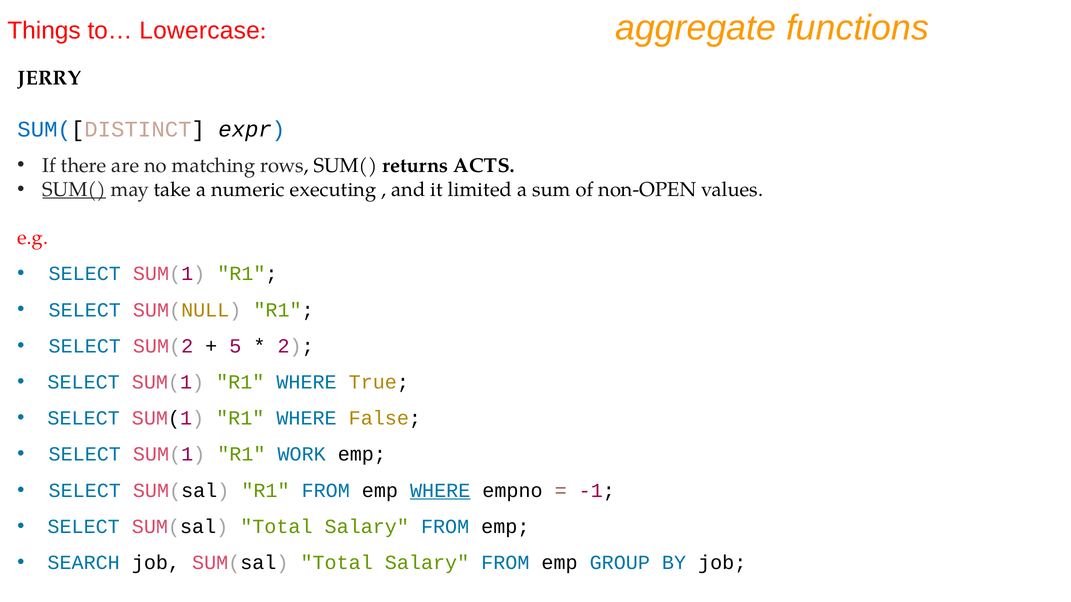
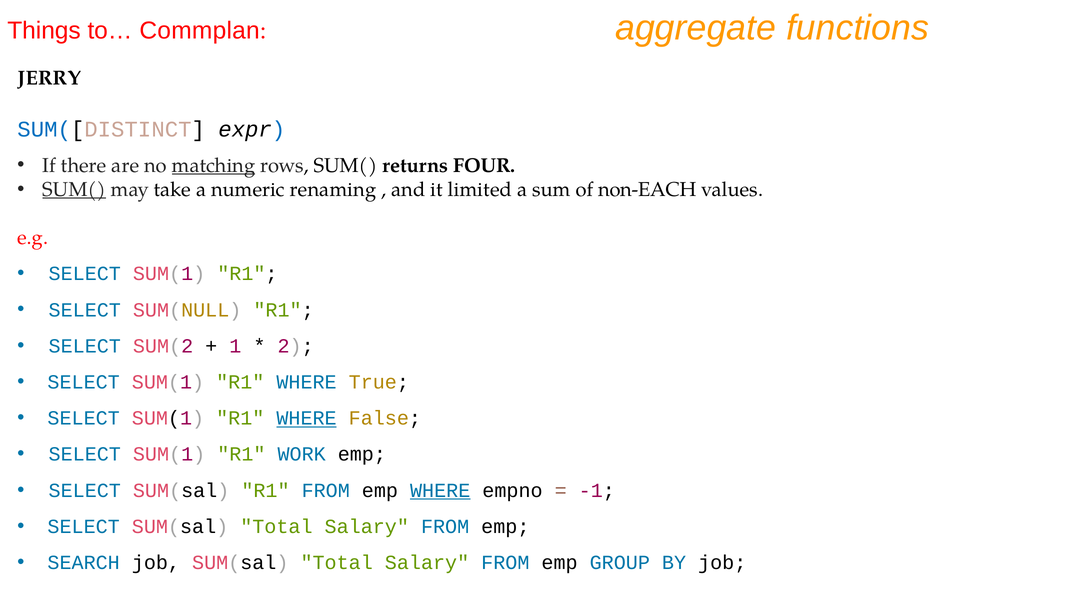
Lowercase: Lowercase -> Commplan (200, 31)
matching underline: none -> present (214, 166)
ACTS: ACTS -> FOUR (484, 166)
executing: executing -> renaming (333, 190)
non-OPEN: non-OPEN -> non-EACH (647, 190)
5: 5 -> 1 (235, 346)
WHERE underline: none -> present (307, 419)
